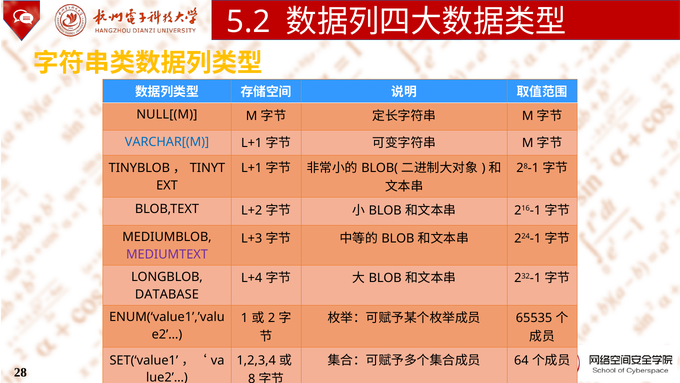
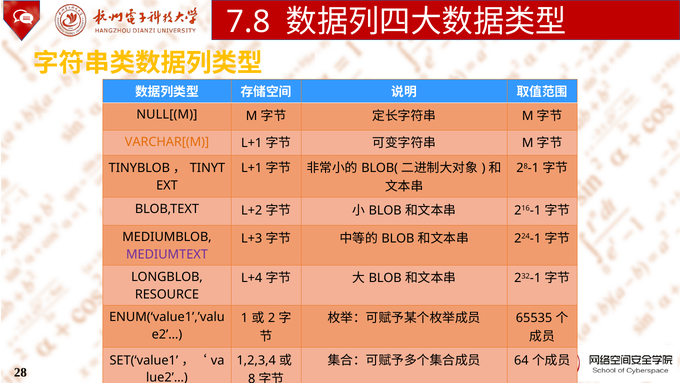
5.2: 5.2 -> 7.8 (248, 22)
VARCHAR[(M colour: blue -> orange (167, 142)
DATABASE: DATABASE -> RESOURCE (167, 294)
